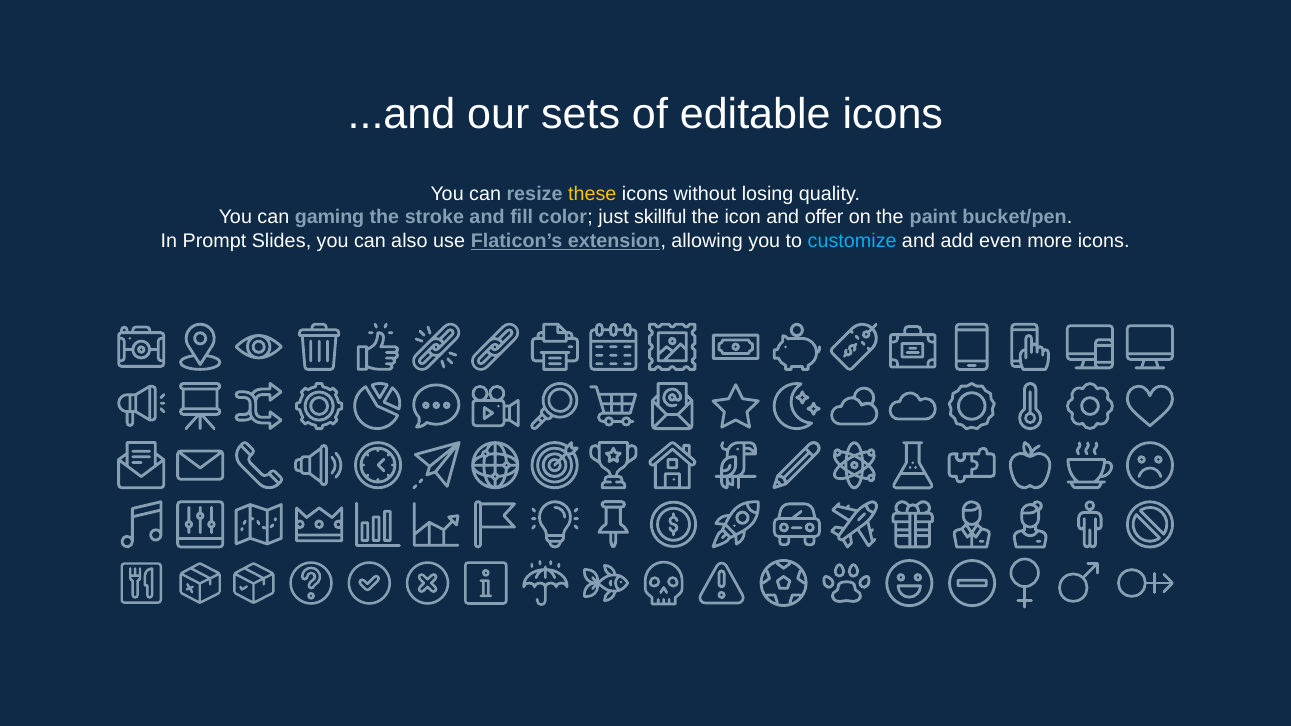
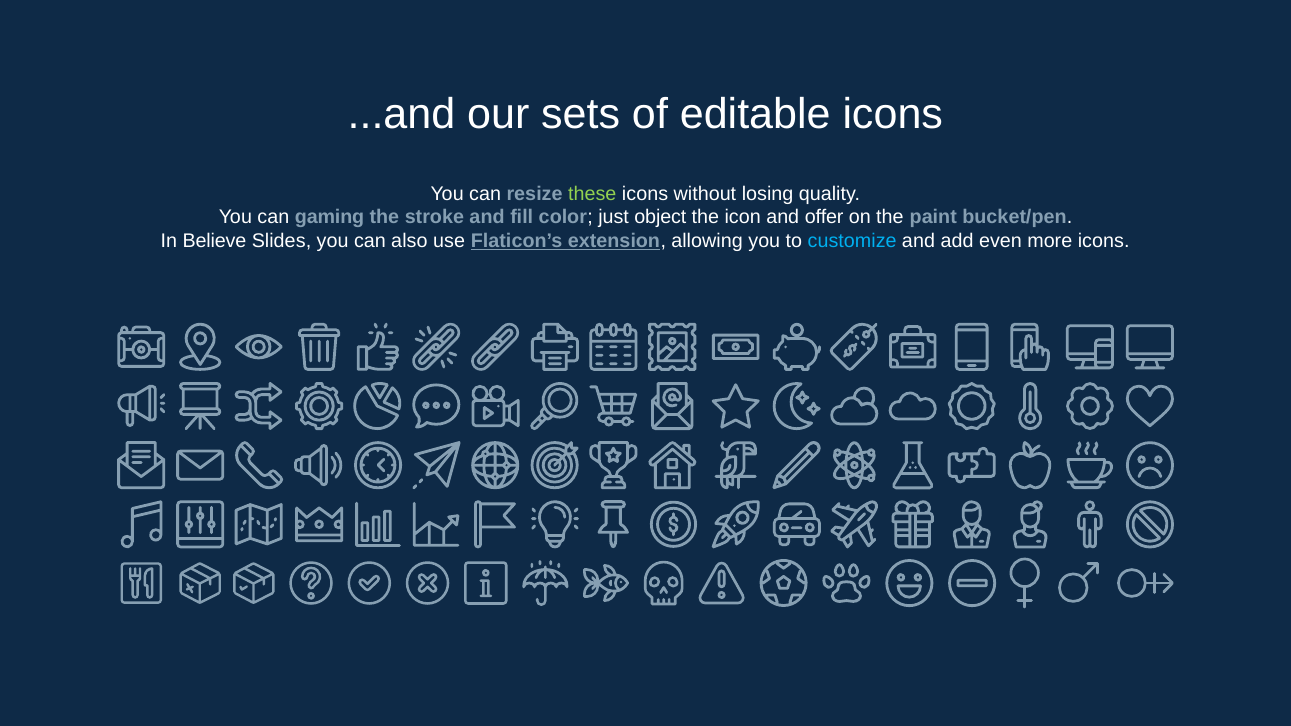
these colour: yellow -> light green (592, 194)
skillful: skillful -> object (660, 218)
Prompt: Prompt -> Believe (215, 241)
